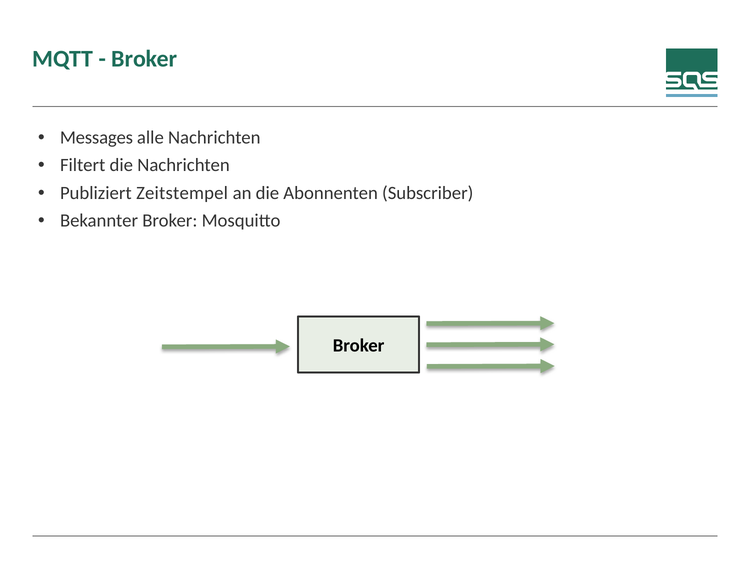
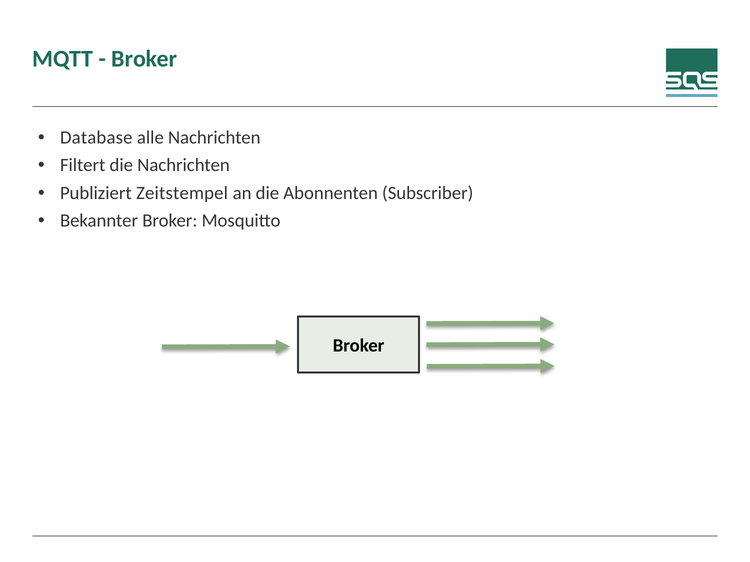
Messages: Messages -> Database (96, 138)
